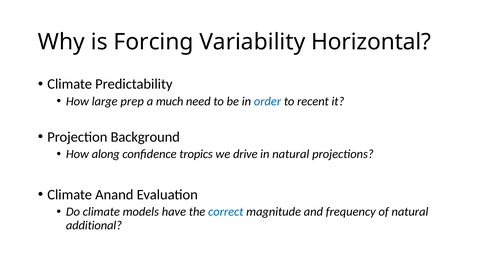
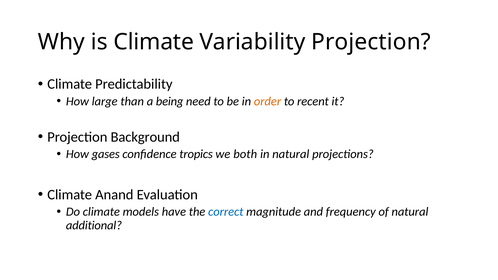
is Forcing: Forcing -> Climate (154, 42)
Variability Horizontal: Horizontal -> Projection (371, 42)
prep: prep -> than (132, 101)
much: much -> being (170, 101)
order colour: blue -> orange (267, 101)
along: along -> gases (106, 154)
drive: drive -> both (245, 154)
